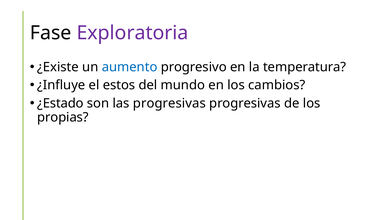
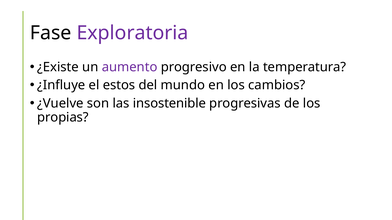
aumento colour: blue -> purple (130, 67)
¿Estado: ¿Estado -> ¿Vuelve (60, 104)
las progresivas: progresivas -> insostenible (169, 104)
